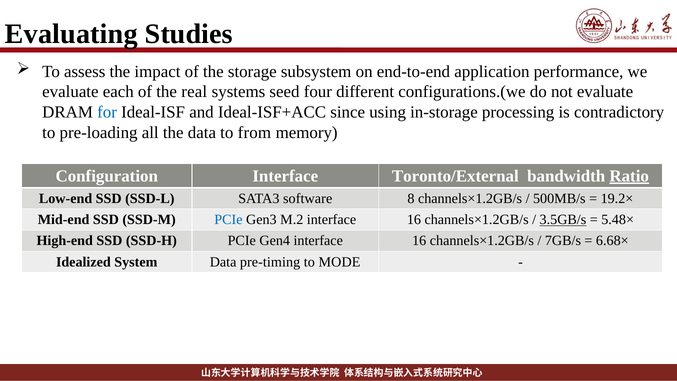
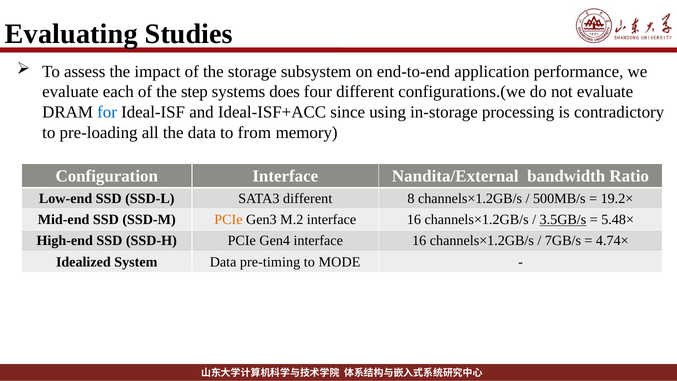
real: real -> step (194, 92)
seed: seed -> does (285, 92)
Toronto/External: Toronto/External -> Nandita/External (455, 176)
Ratio underline: present -> none (629, 176)
SATA3 software: software -> different (308, 198)
PCIe colour: blue -> orange (228, 220)
6.68×: 6.68× -> 4.74× (612, 241)
